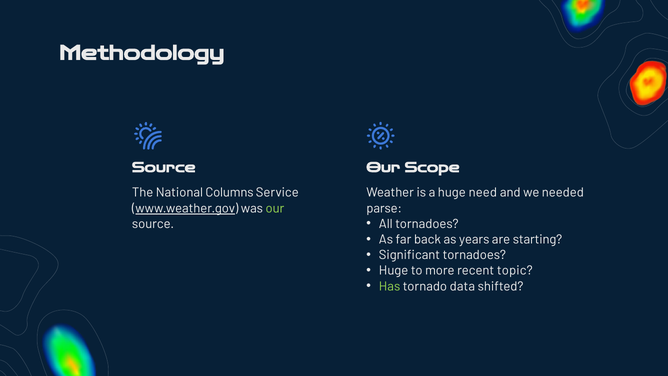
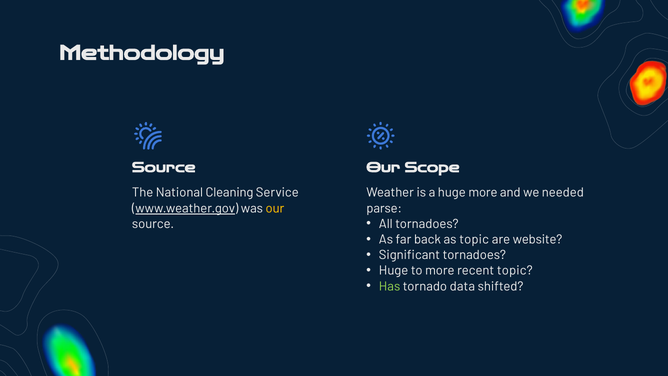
Columns: Columns -> Cleaning (229, 193)
huge need: need -> more (483, 193)
our colour: light green -> yellow (275, 208)
as years: years -> topic (474, 239)
starting: starting -> website (538, 239)
